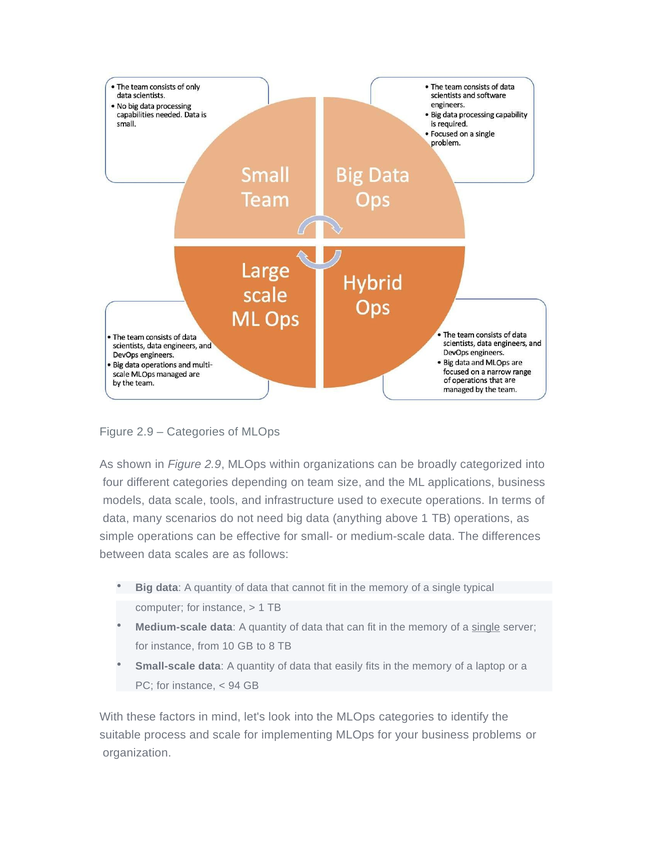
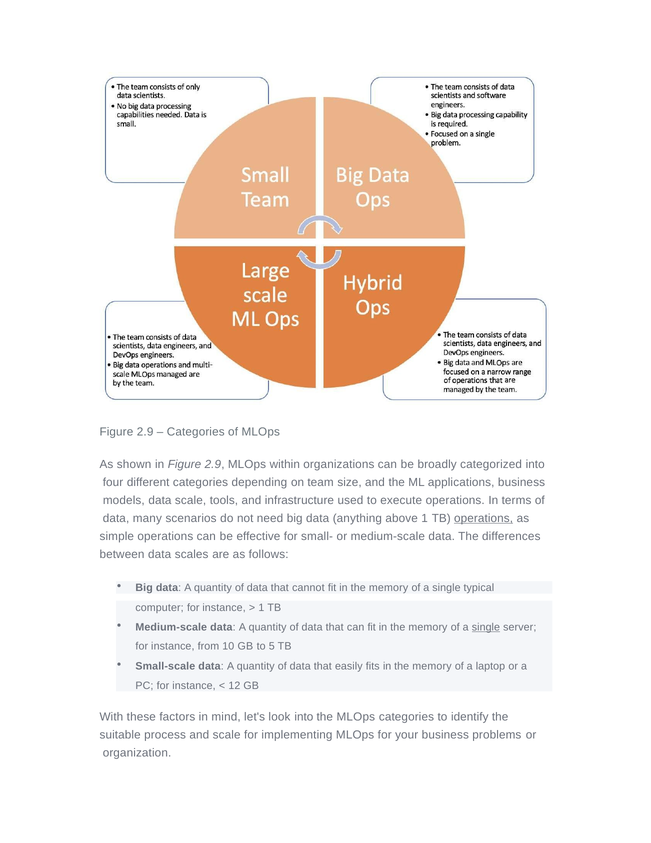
operations underline: none -> present (484, 518)
8: 8 -> 5 (272, 646)
94: 94 -> 12 (234, 685)
